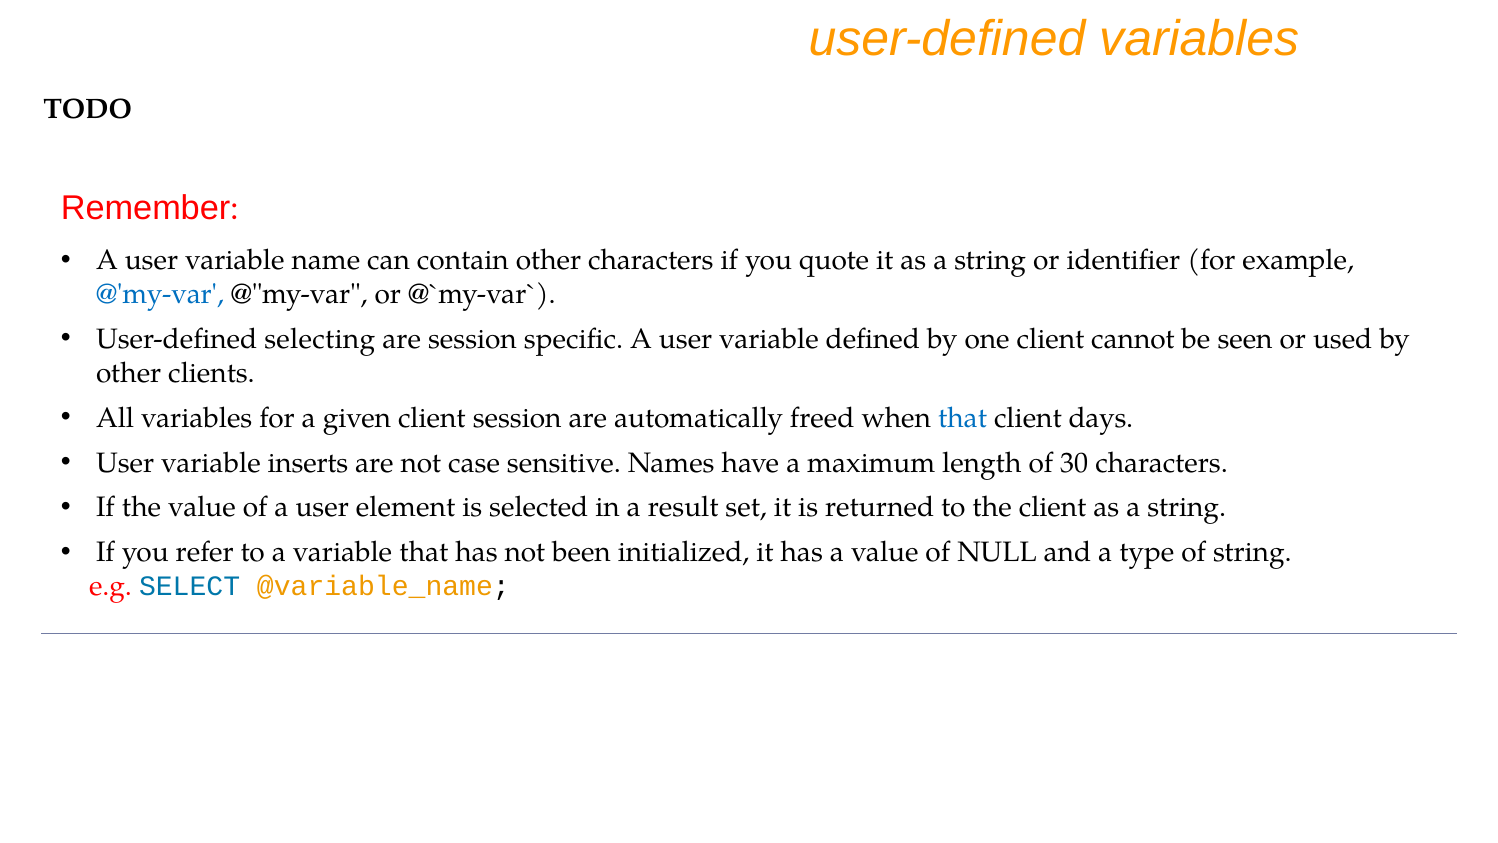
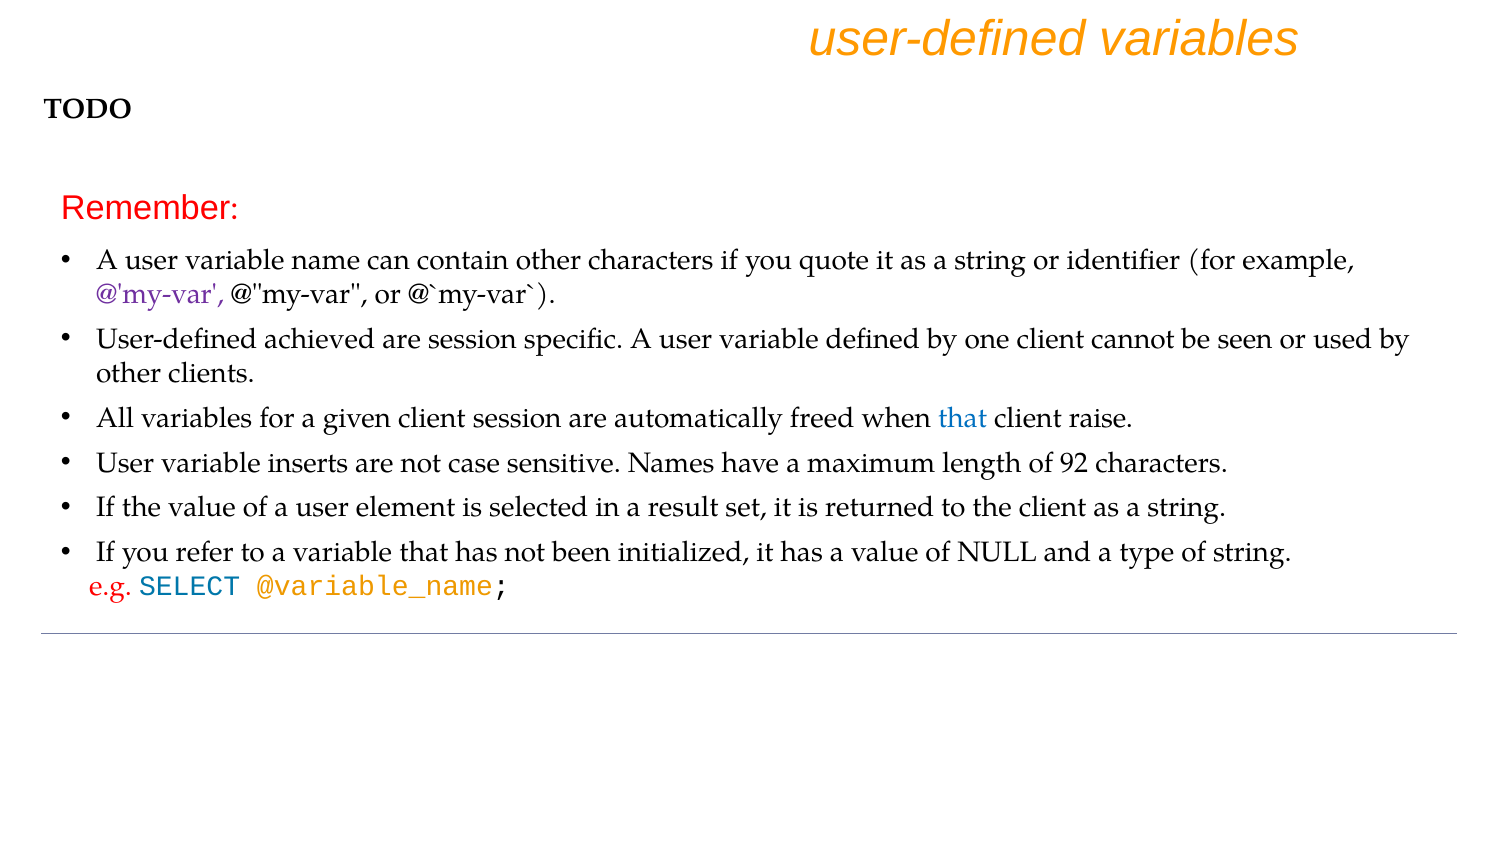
@'my-var colour: blue -> purple (160, 294)
selecting: selecting -> achieved (320, 339)
days: days -> raise (1101, 418)
30: 30 -> 92 (1074, 463)
